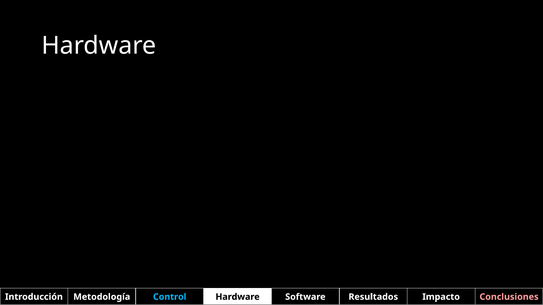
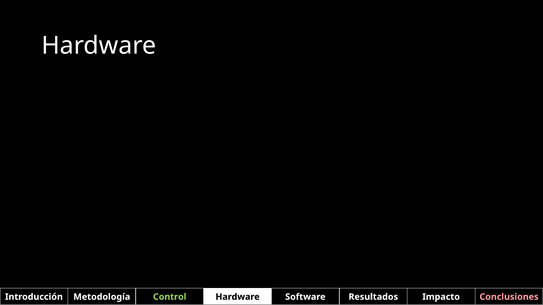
Control colour: light blue -> light green (170, 297)
